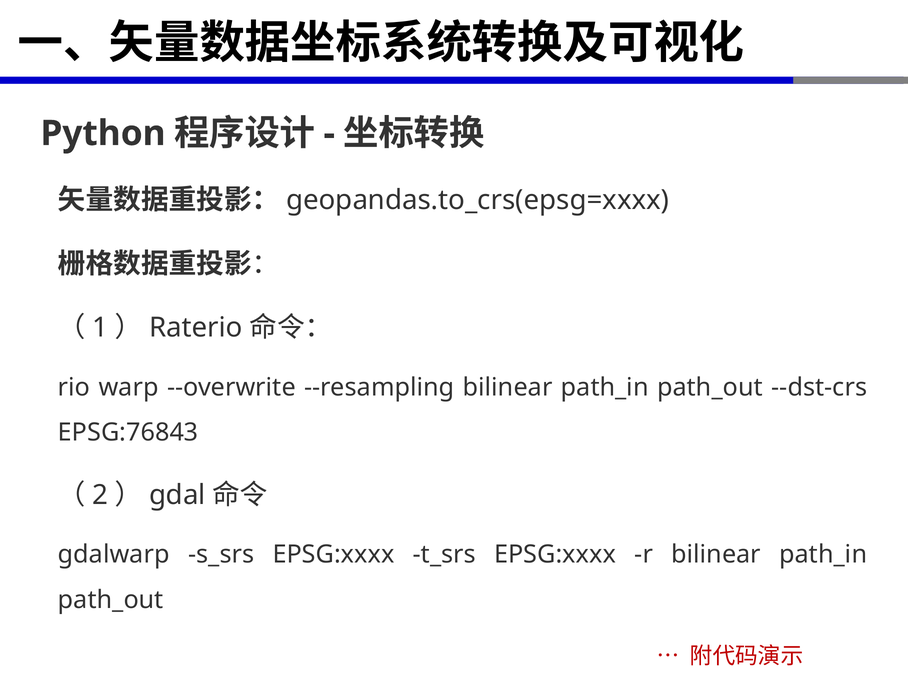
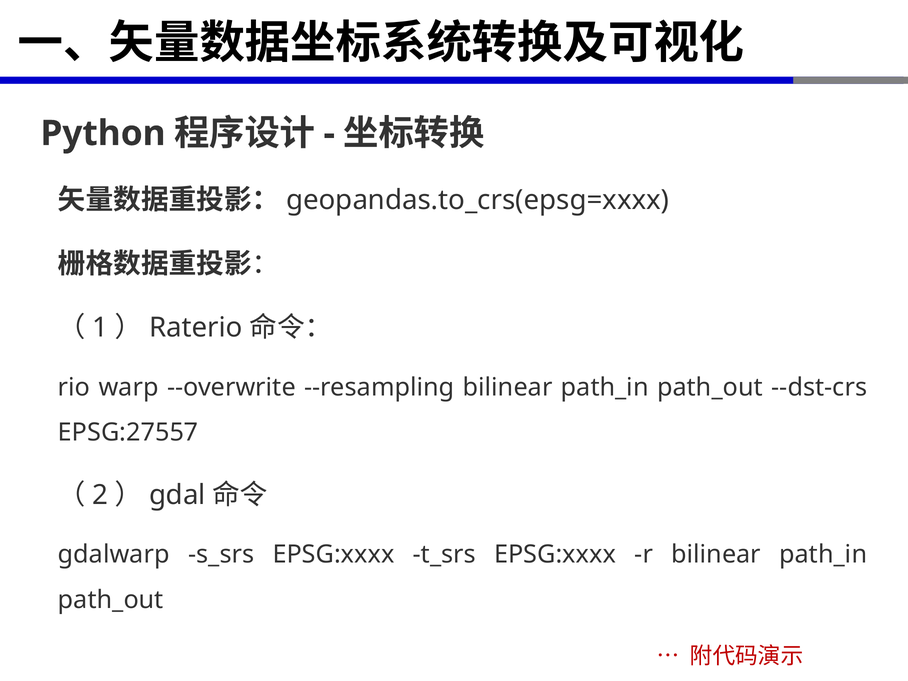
EPSG:76843: EPSG:76843 -> EPSG:27557 (128, 433)
